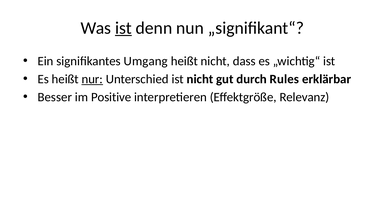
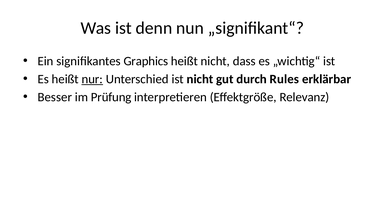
ist underline: present -> none (123, 28)
Umgang: Umgang -> Graphics (146, 61)
Positive: Positive -> Prüfung (111, 97)
